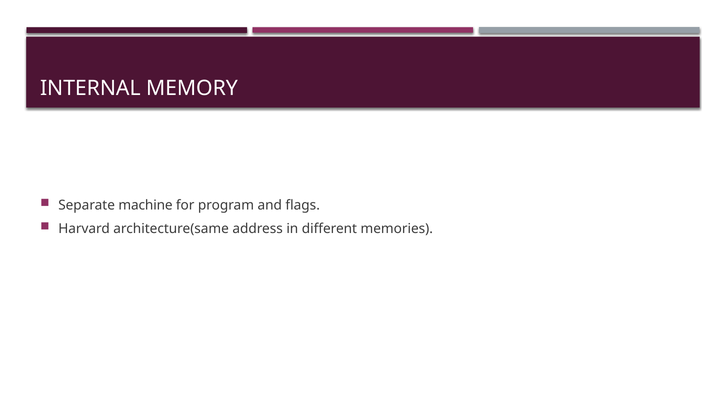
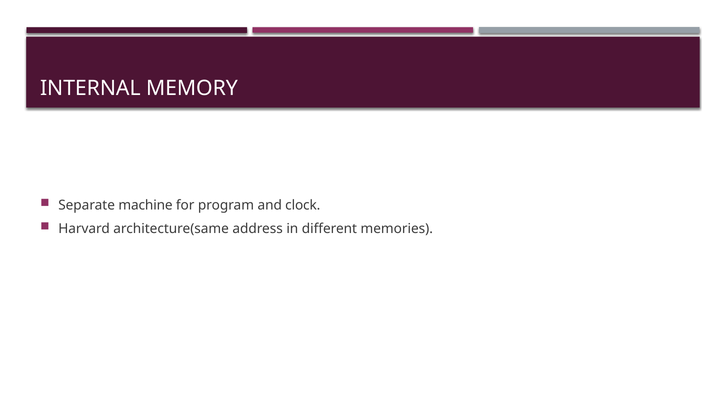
flags: flags -> clock (303, 205)
